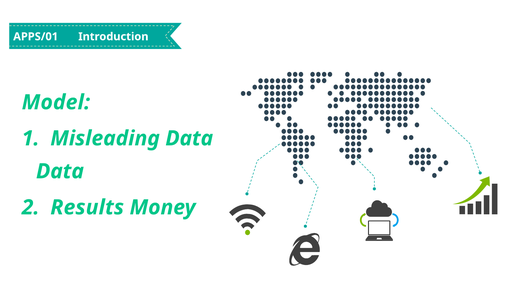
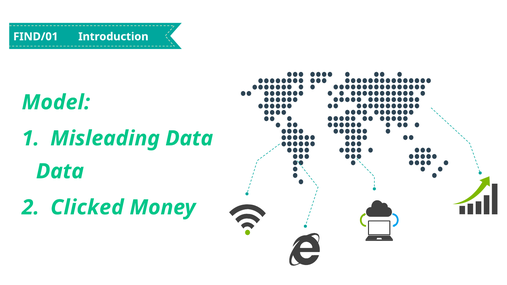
APPS/01: APPS/01 -> FIND/01 (36, 37)
Results: Results -> Clicked (87, 208)
